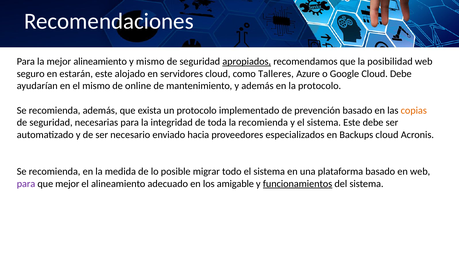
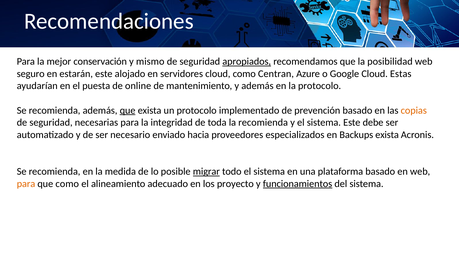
mejor alineamiento: alineamiento -> conservación (100, 62)
Talleres: Talleres -> Centran (276, 74)
Cloud Debe: Debe -> Estas (401, 74)
el mismo: mismo -> puesta (96, 86)
que underline: none -> present (128, 110)
Backups cloud: cloud -> exista (387, 135)
migrar underline: none -> present (206, 172)
para colour: purple -> orange (26, 184)
que mejor: mejor -> como (67, 184)
amigable: amigable -> proyecto (235, 184)
